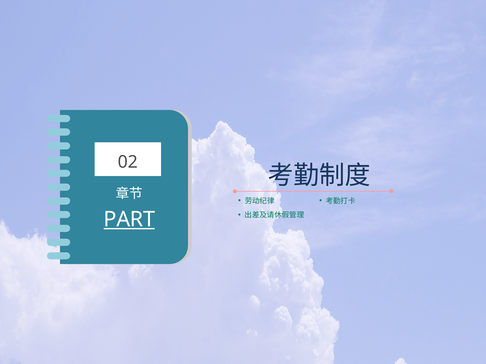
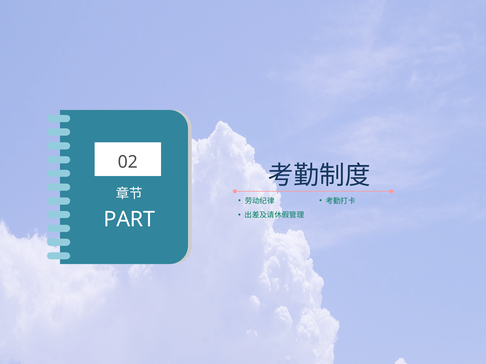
PART underline: present -> none (129, 220)
